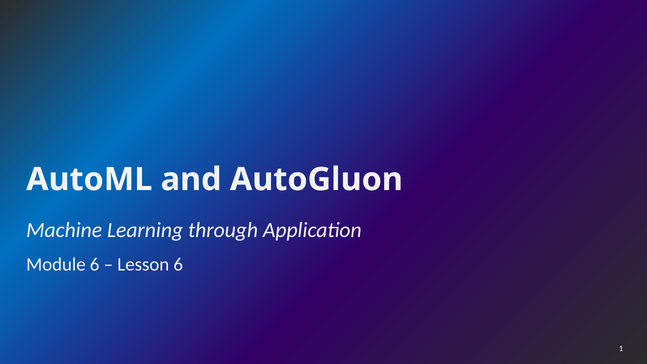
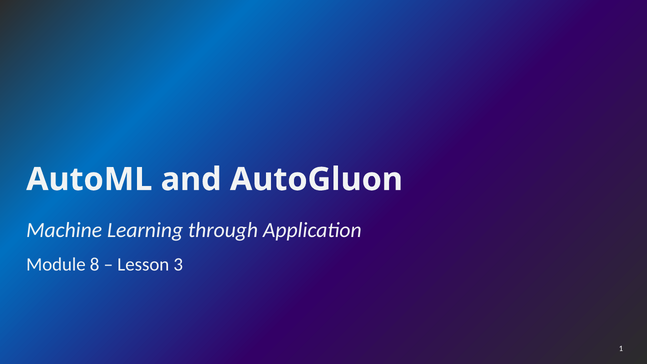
Module 6: 6 -> 8 (95, 264)
Lesson 6: 6 -> 3 (178, 264)
